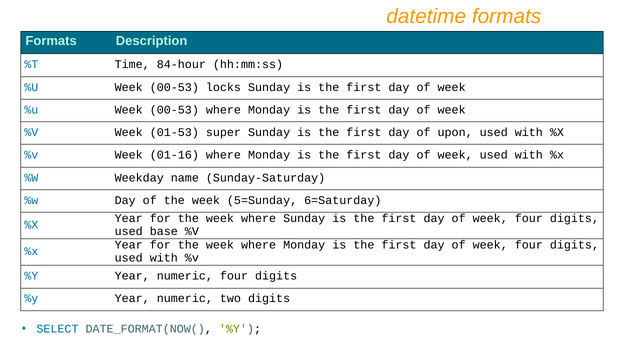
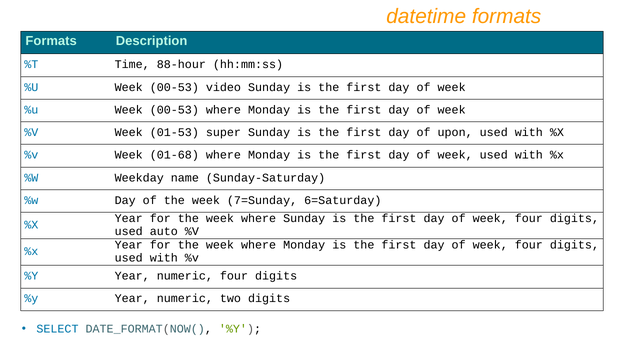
84-hour: 84-hour -> 88-hour (181, 65)
locks: locks -> video (223, 87)
01-16: 01-16 -> 01-68 (174, 155)
5=Sunday: 5=Sunday -> 7=Sunday (262, 200)
base: base -> auto (164, 231)
